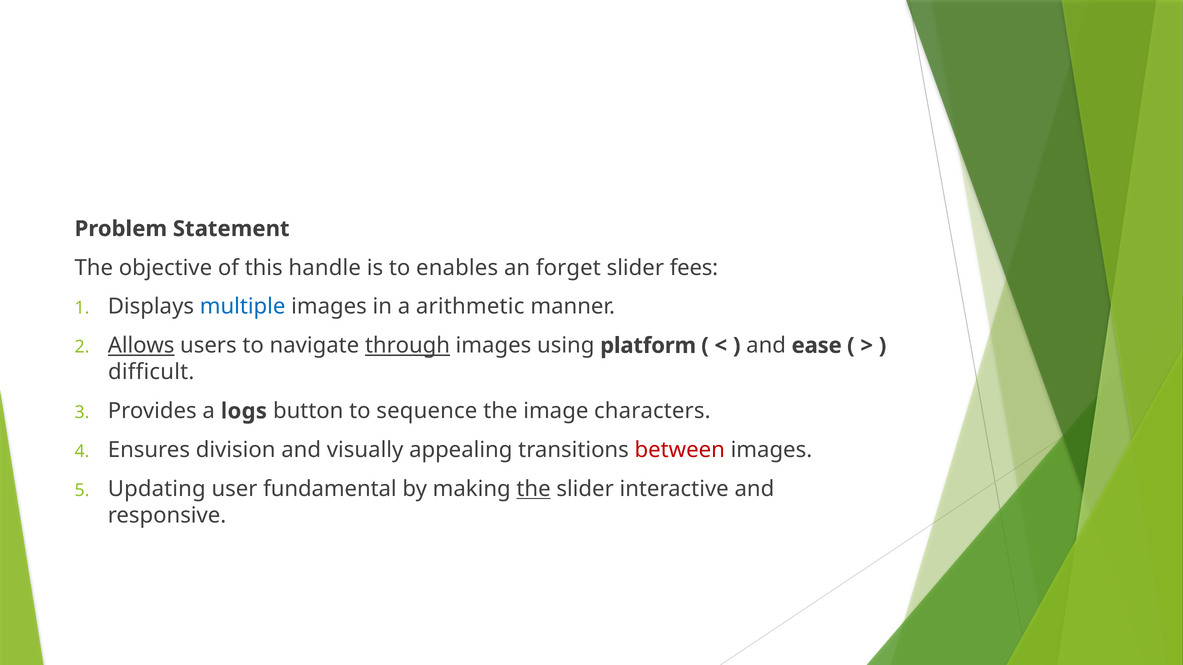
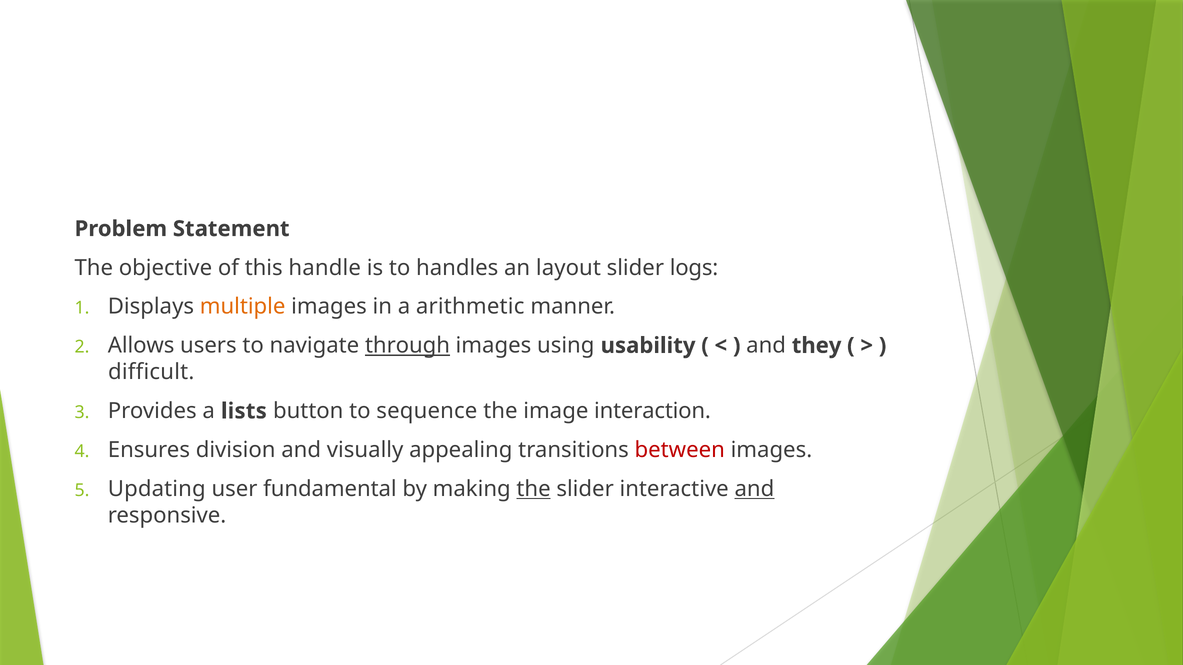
enables: enables -> handles (457, 268)
forget: forget -> layout (568, 268)
fees: fees -> logs (694, 268)
multiple colour: blue -> orange (243, 307)
Allows underline: present -> none (141, 346)
platform: platform -> usability (648, 346)
ease: ease -> they (817, 346)
logs: logs -> lists (244, 411)
characters: characters -> interaction (653, 411)
and underline: none -> present (754, 489)
